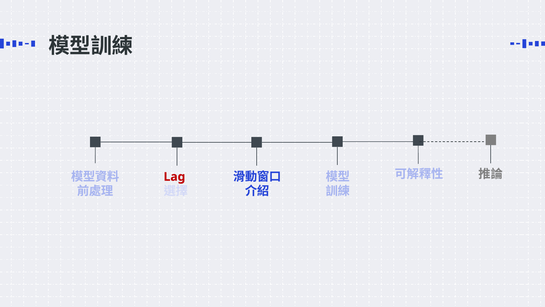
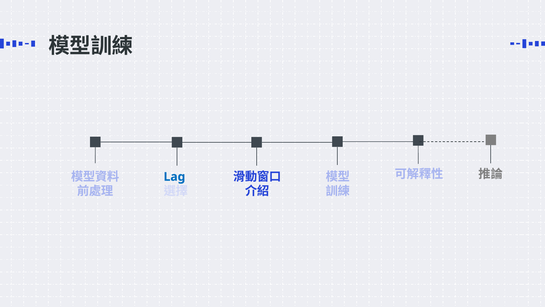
Lag colour: red -> blue (174, 177)
